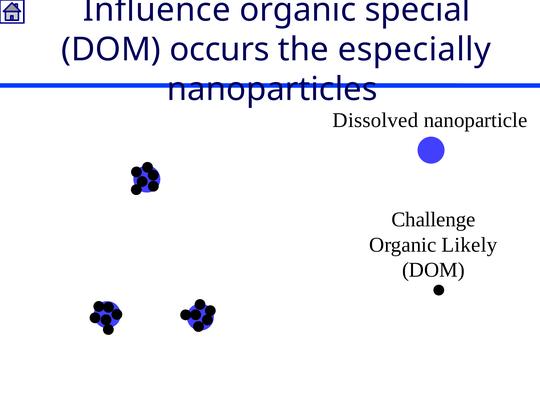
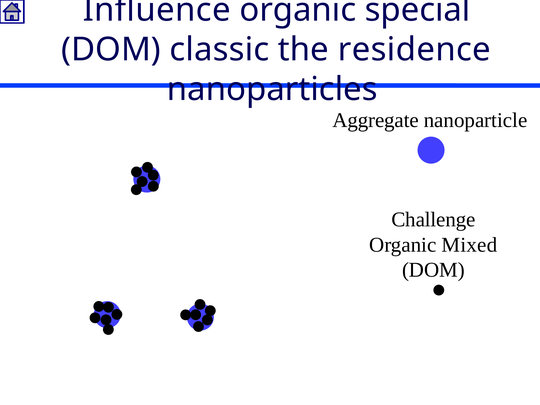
occurs: occurs -> classic (219, 50)
especially: especially -> residence (414, 50)
Dissolved: Dissolved -> Aggregate (376, 120)
Likely: Likely -> Mixed (469, 245)
